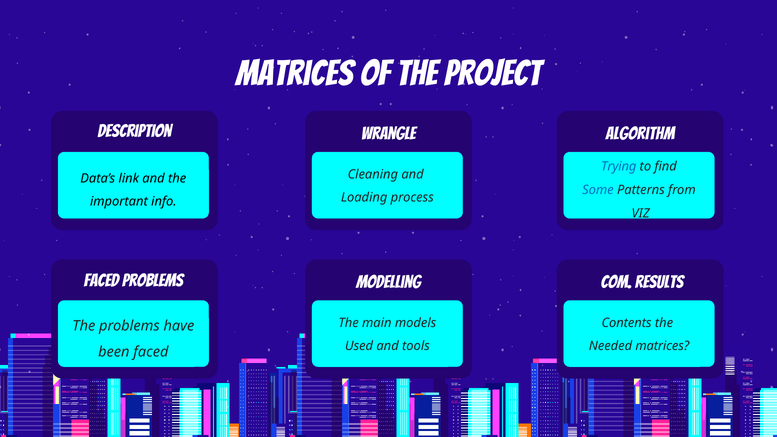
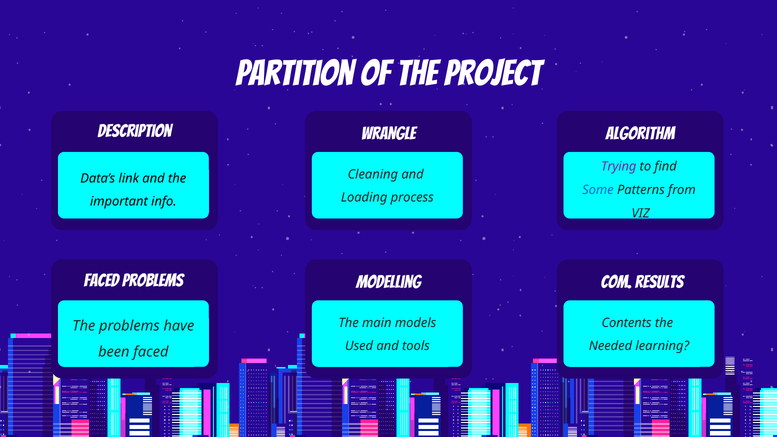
Matrices: Matrices -> Partition (294, 74)
Trying colour: blue -> purple (619, 167)
Needed matrices: matrices -> learning (662, 346)
